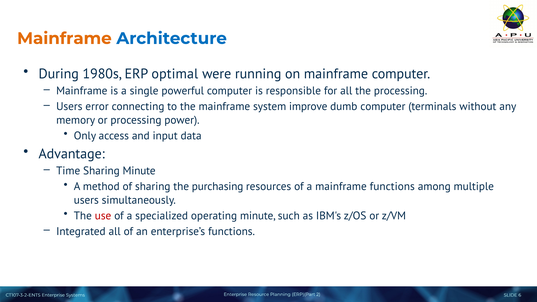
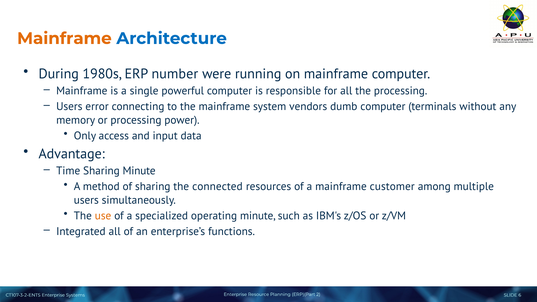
optimal: optimal -> number (175, 74)
improve: improve -> vendors (308, 107)
purchasing: purchasing -> connected (217, 187)
mainframe functions: functions -> customer (392, 187)
use colour: red -> orange (103, 216)
